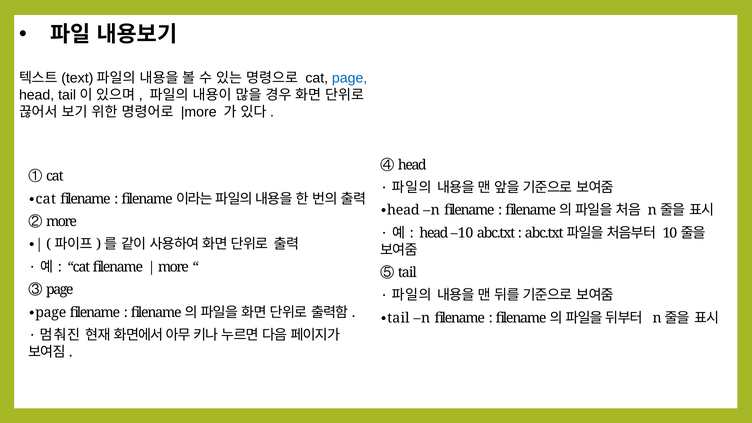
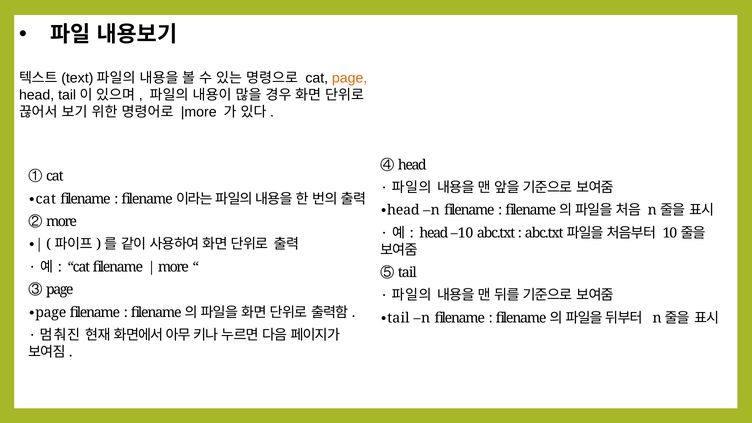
page colour: blue -> orange (350, 78)
